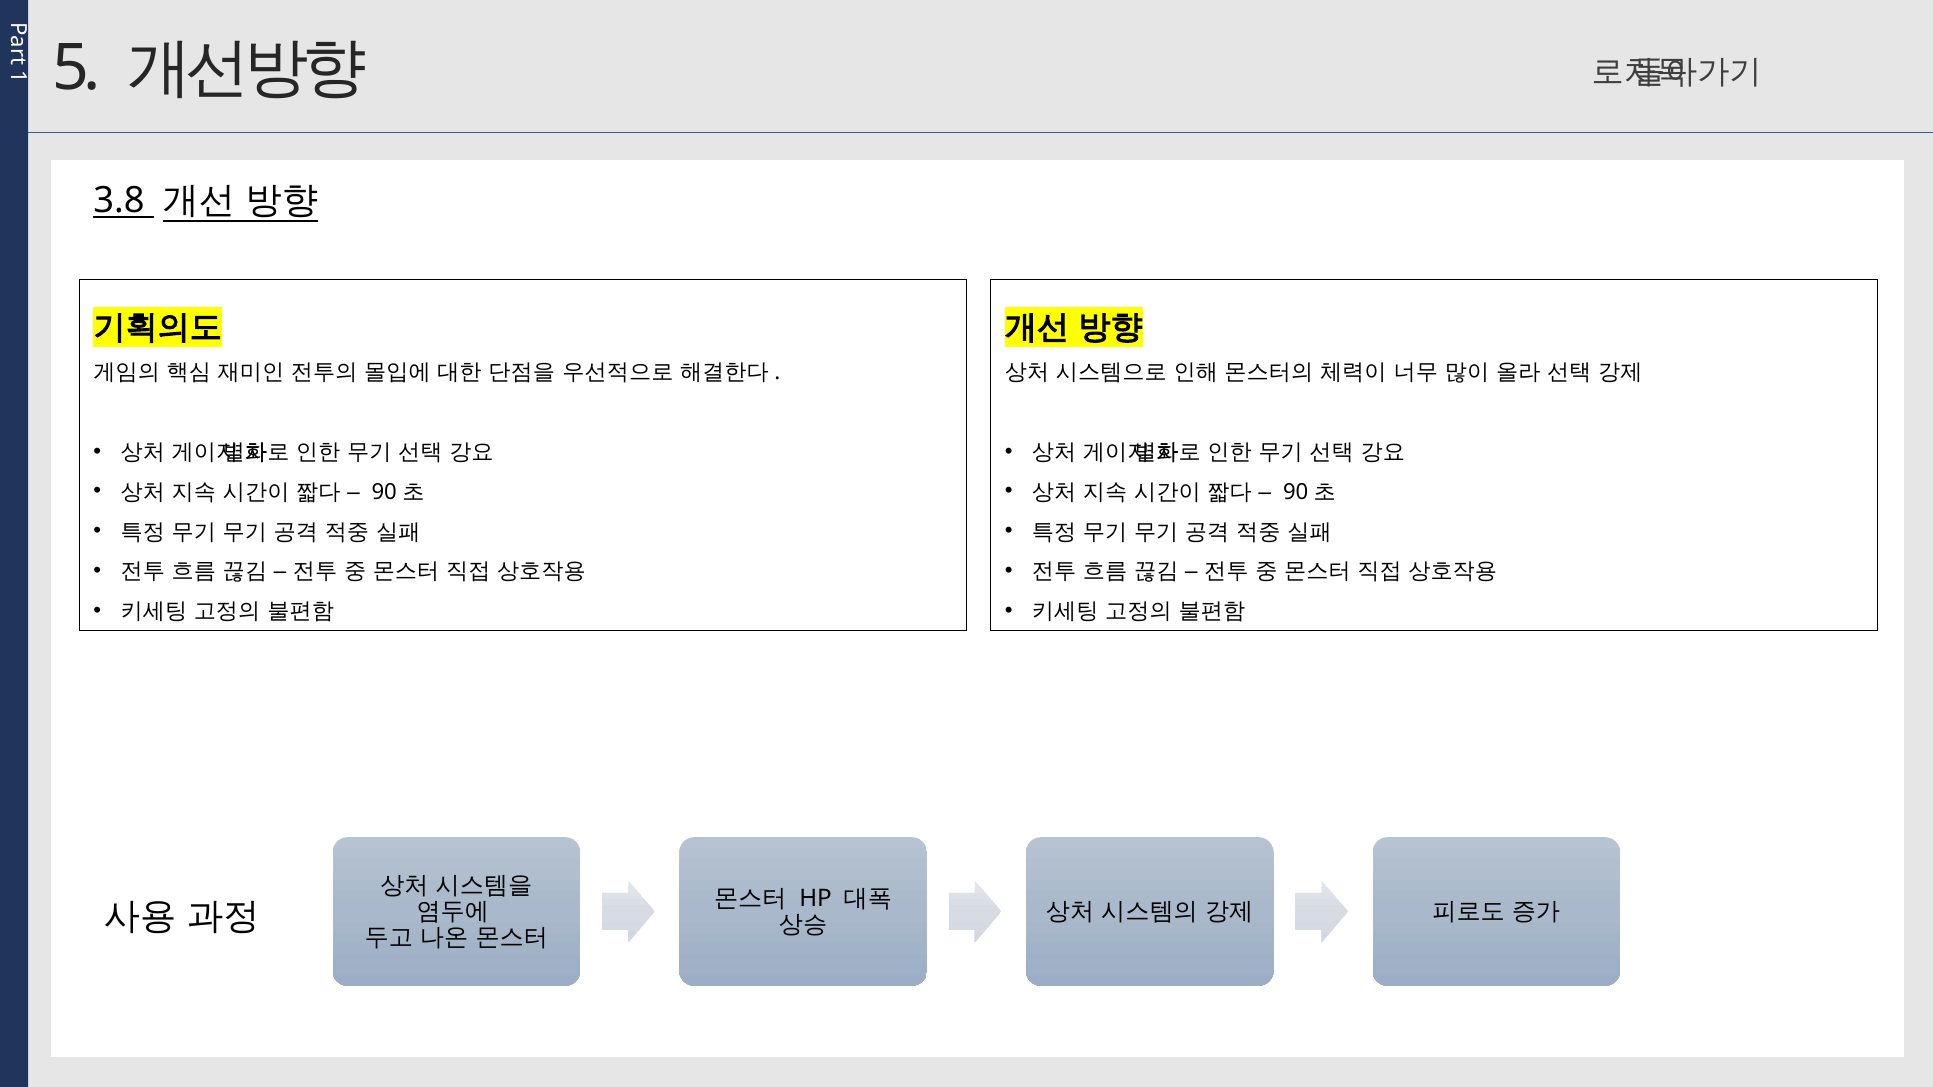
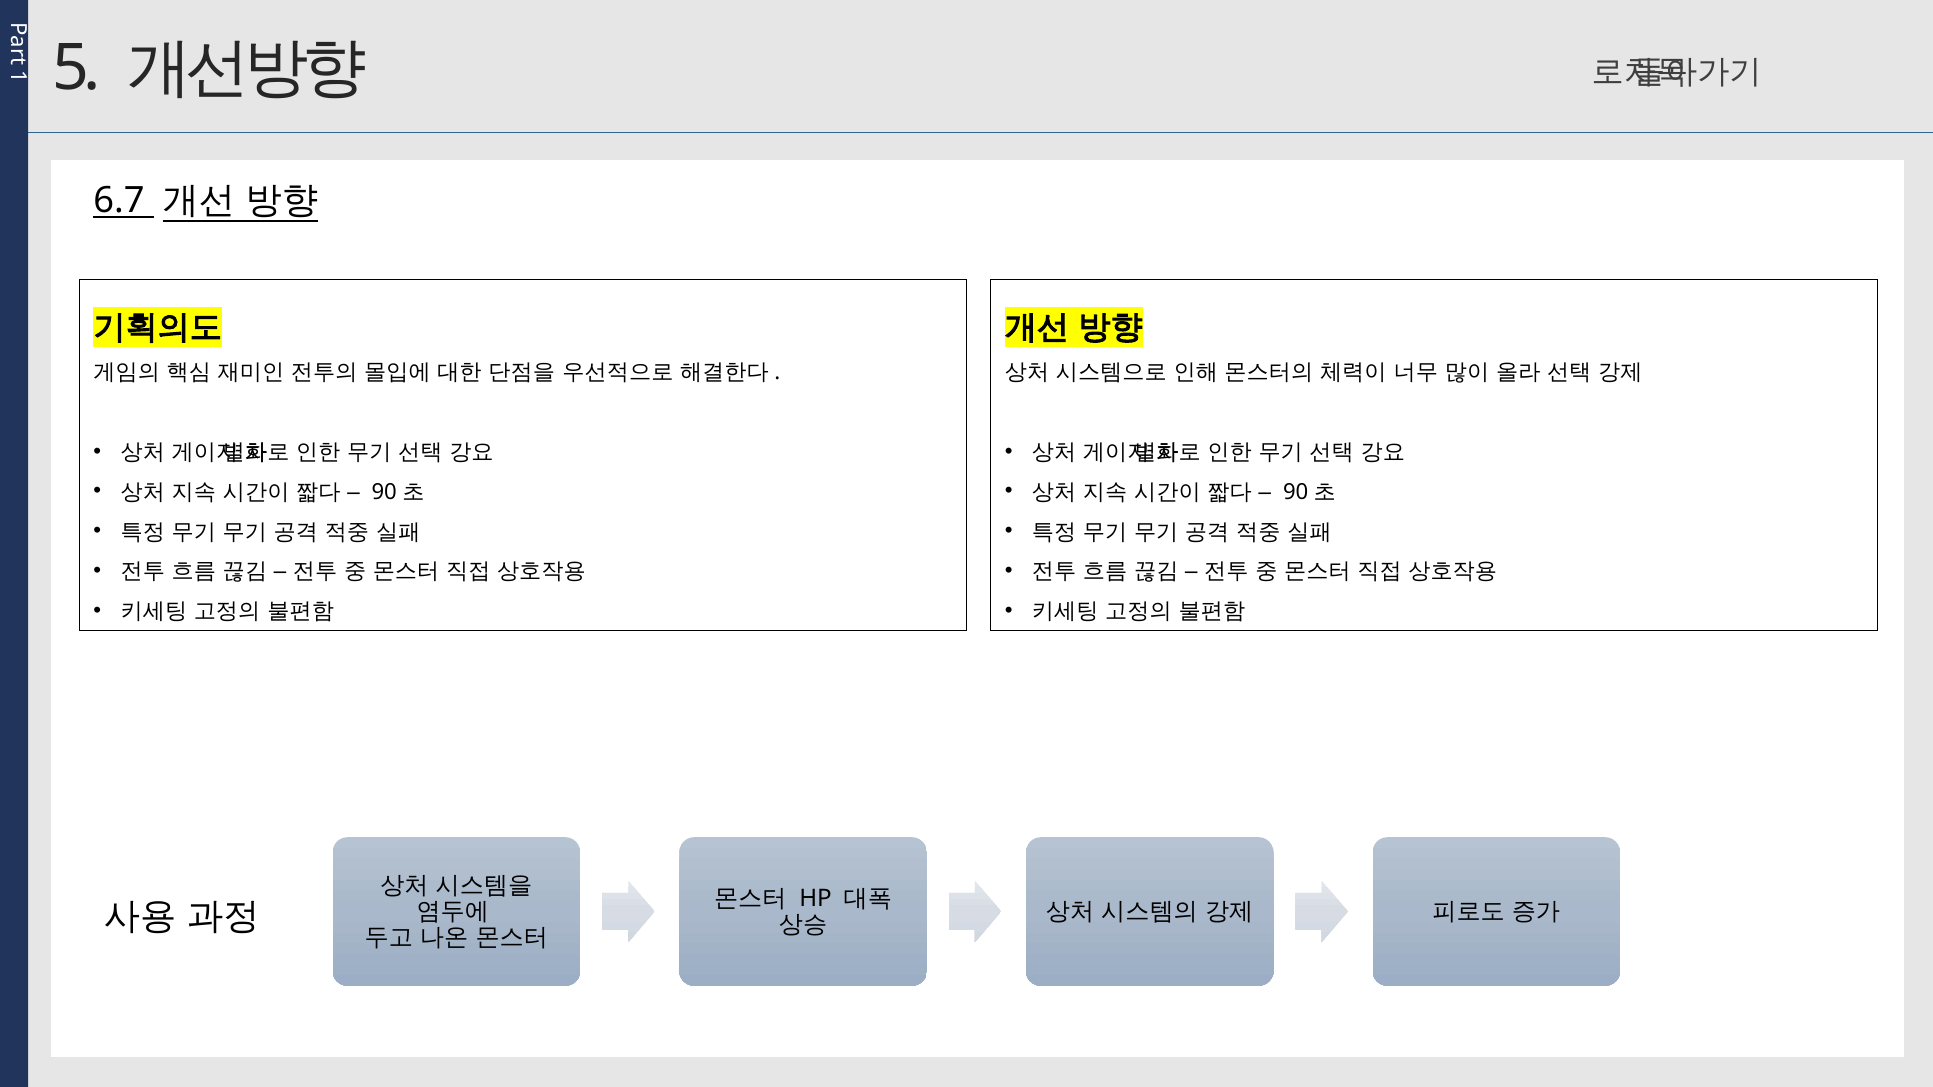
3.8: 3.8 -> 6.7 (119, 200)
